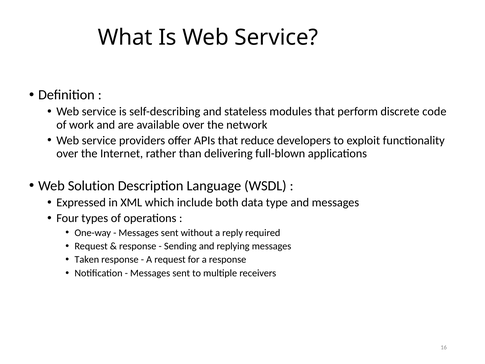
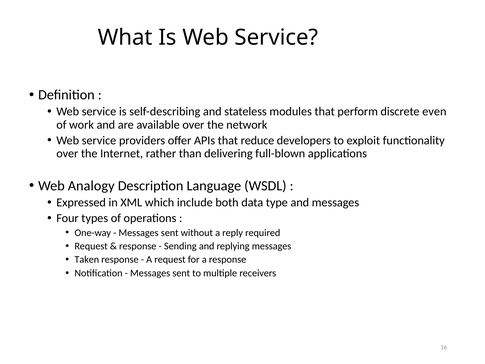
code: code -> even (434, 112)
Solution: Solution -> Analogy (91, 186)
